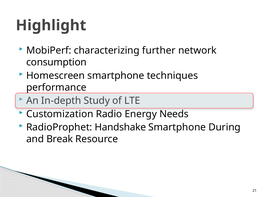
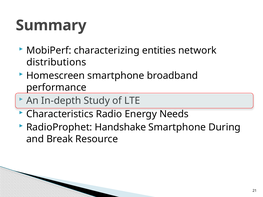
Highlight: Highlight -> Summary (51, 25)
further: further -> entities (159, 51)
consumption: consumption -> distributions (56, 62)
techniques: techniques -> broadband (172, 76)
Customization: Customization -> Characteristics (60, 114)
